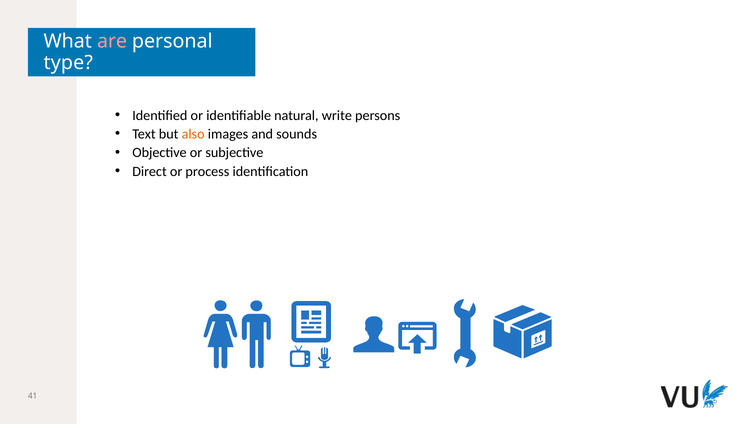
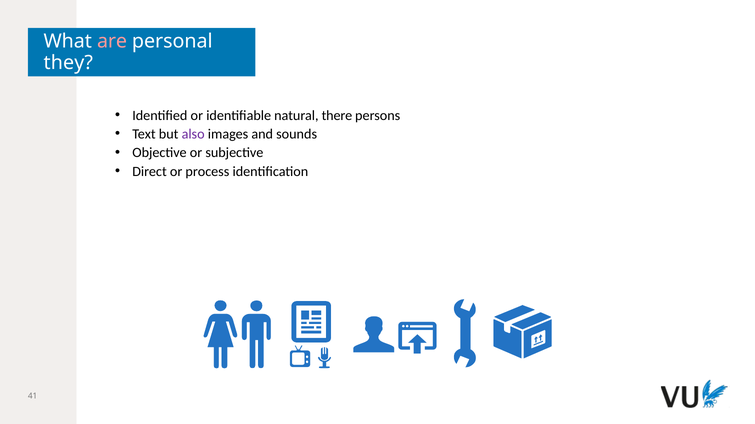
type: type -> they (68, 63)
write: write -> there (337, 116)
also colour: orange -> purple (193, 134)
